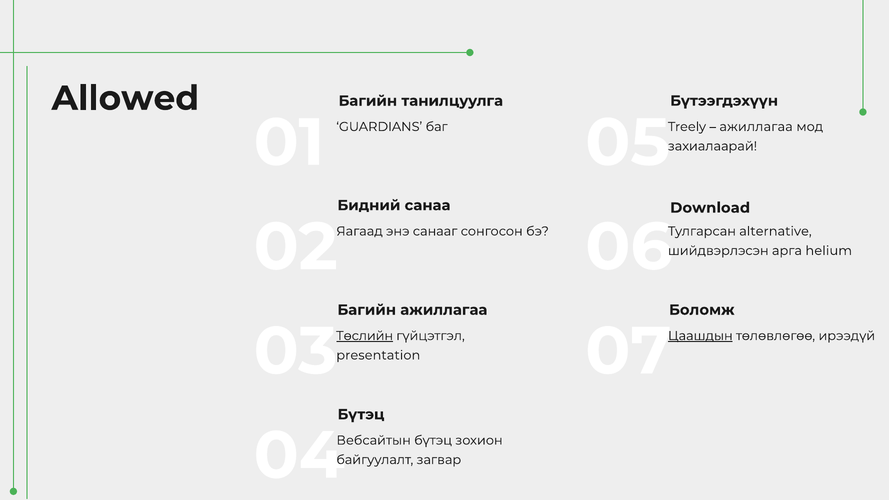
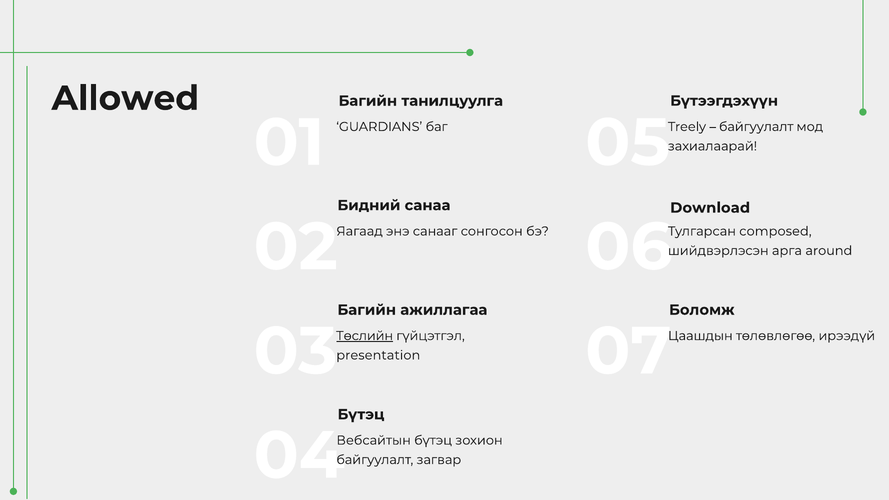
ажиллагаа: ажиллагаа -> байгуулалт (756, 127)
alternative: alternative -> composed (775, 231)
helium: helium -> around (829, 251)
Цаашдын underline: present -> none (700, 336)
